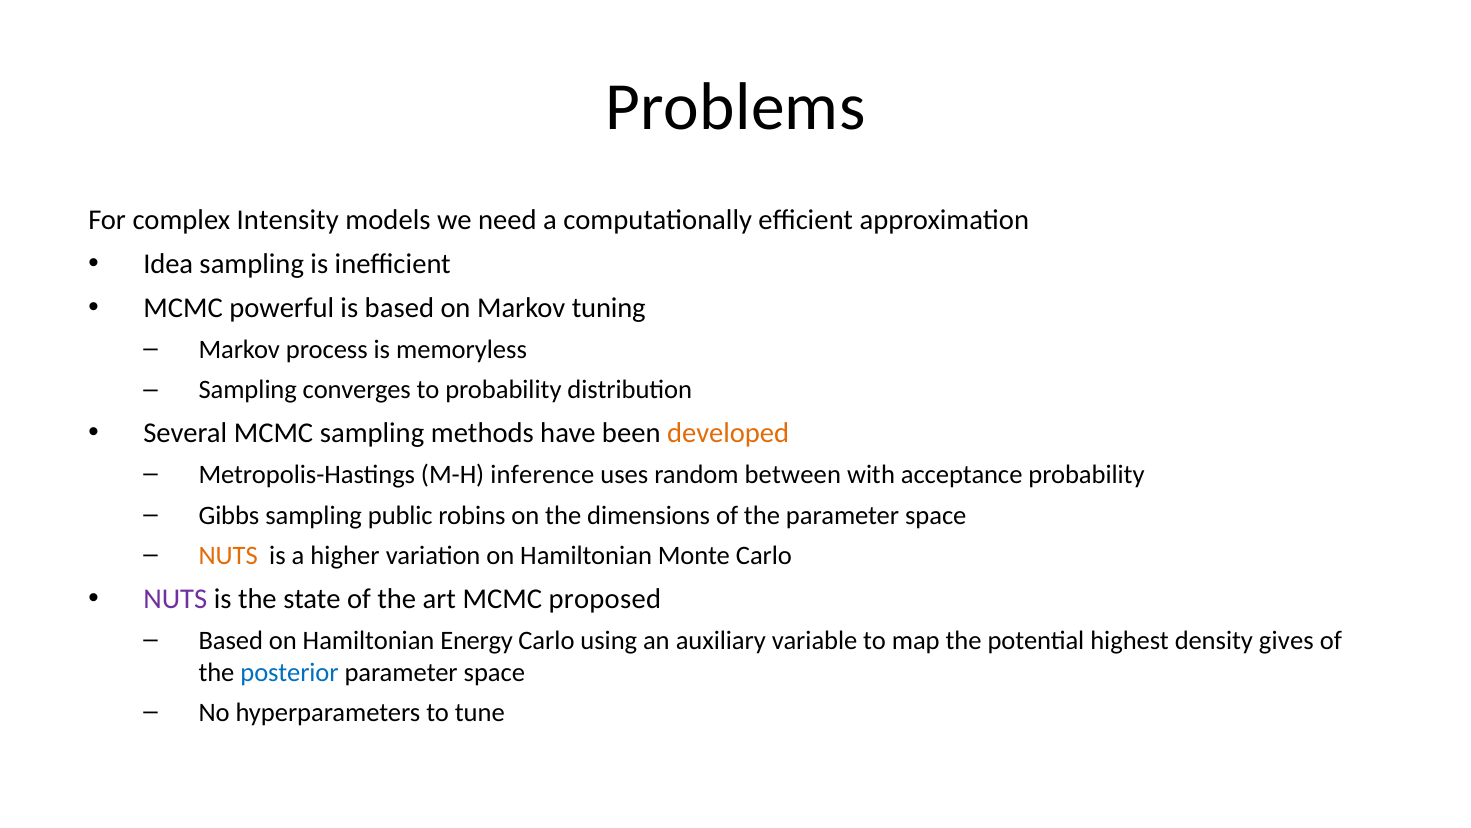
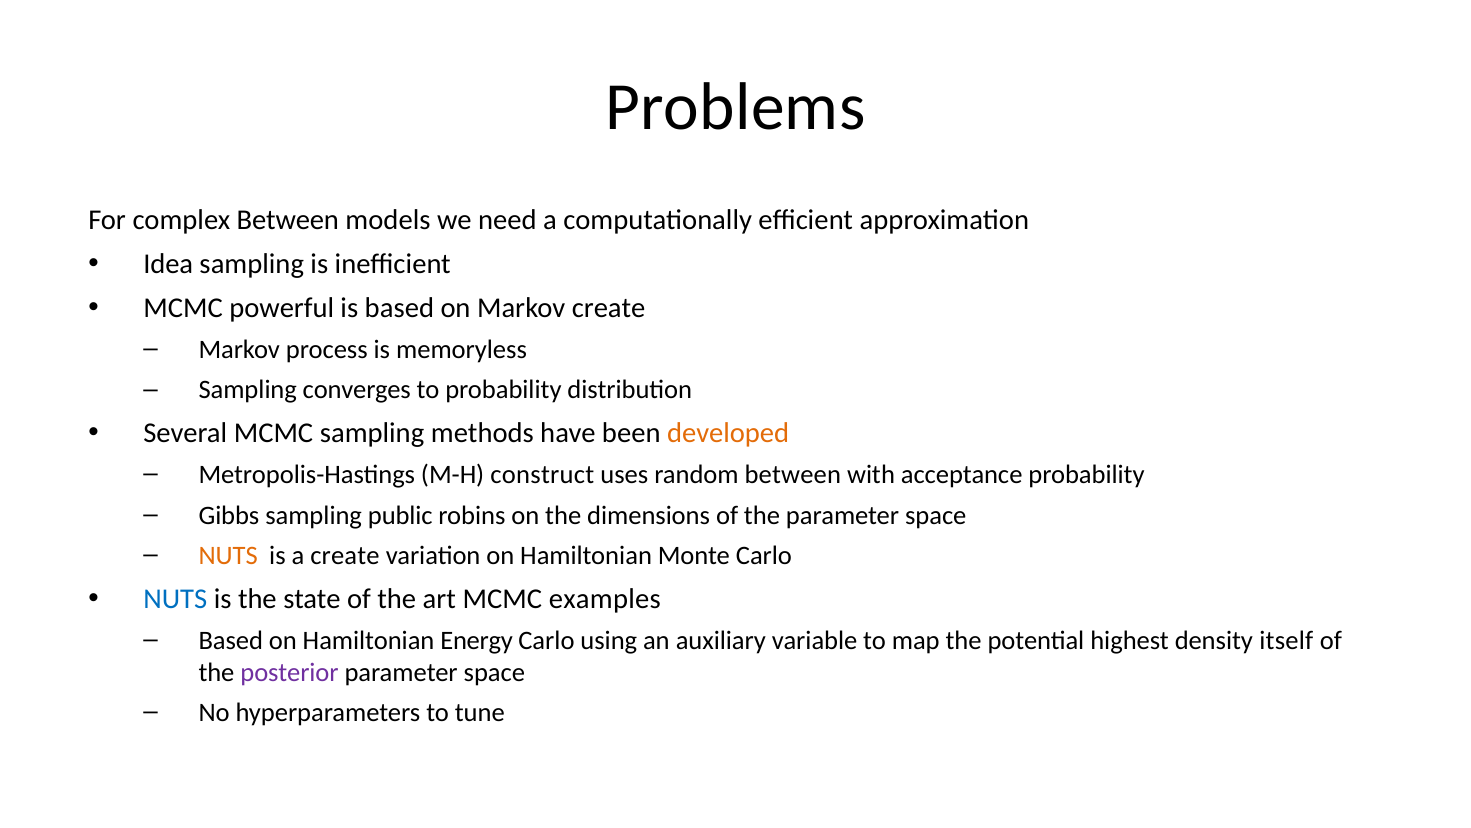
complex Intensity: Intensity -> Between (288, 220)
Markov tuning: tuning -> create (609, 308)
inference: inference -> construct (542, 475)
a higher: higher -> create (345, 555)
NUTS colour: purple -> blue (175, 599)
proposed: proposed -> examples (605, 599)
gives: gives -> itself (1286, 640)
posterior colour: blue -> purple (290, 672)
